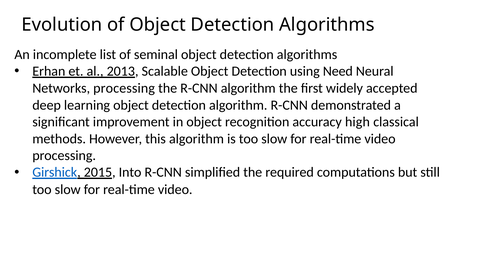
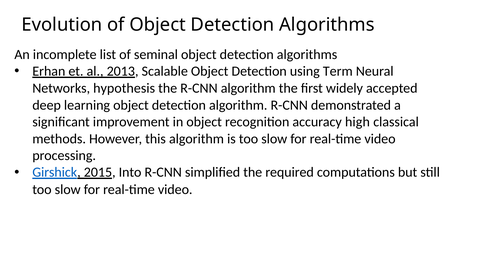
Need: Need -> Term (338, 71)
Networks processing: processing -> hypothesis (124, 88)
